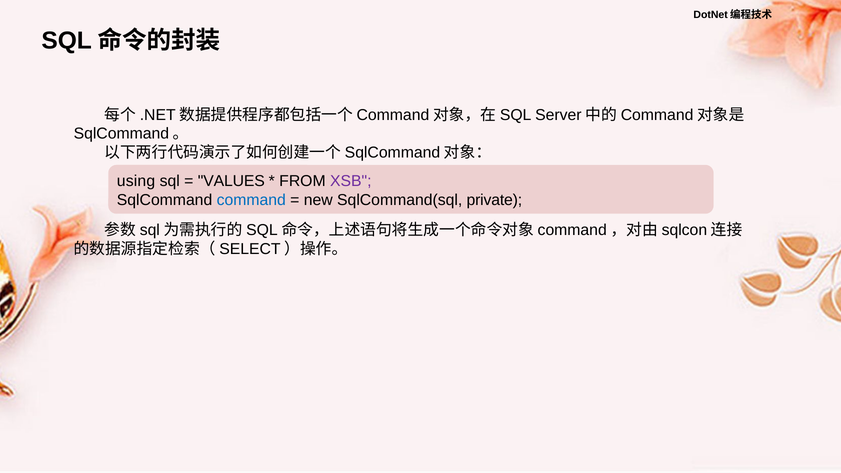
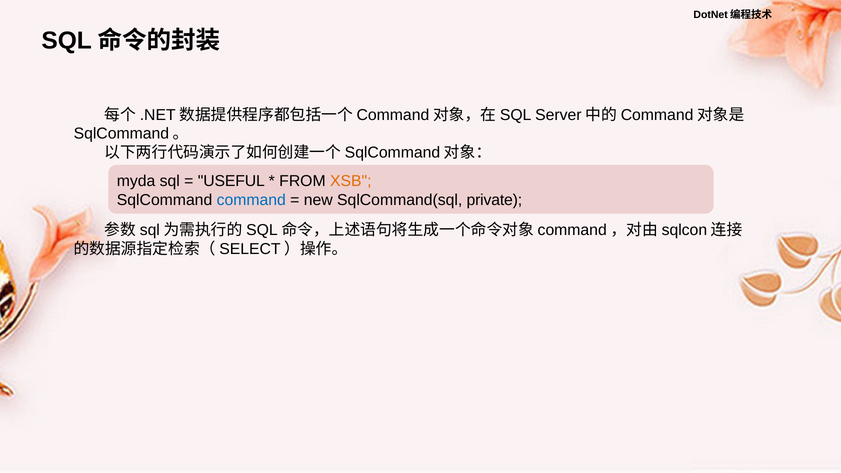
using: using -> myda (136, 181)
VALUES: VALUES -> USEFUL (231, 181)
XSB colour: purple -> orange (351, 181)
